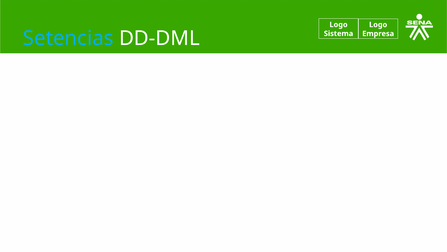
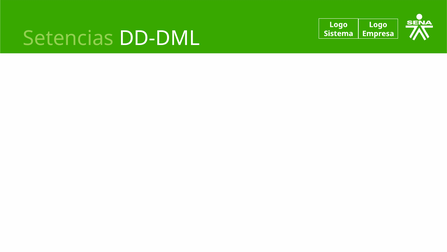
Setencias colour: light blue -> light green (68, 38)
